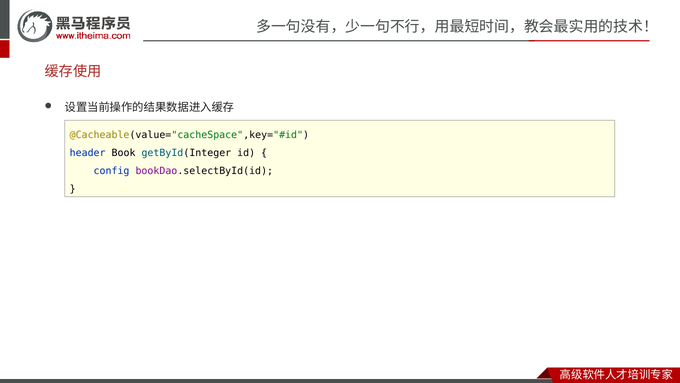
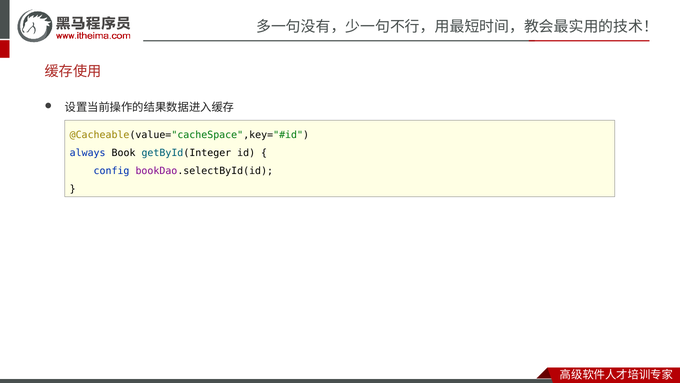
header: header -> always (88, 153)
